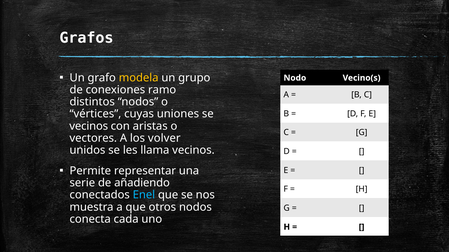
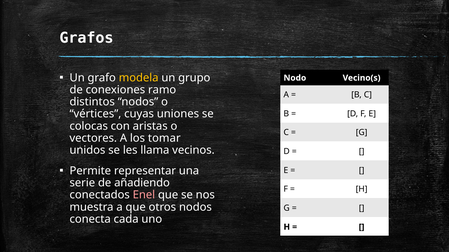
vecinos: vecinos -> colocas (89, 126)
volver: volver -> tomar (164, 138)
Enel colour: light blue -> pink (144, 195)
